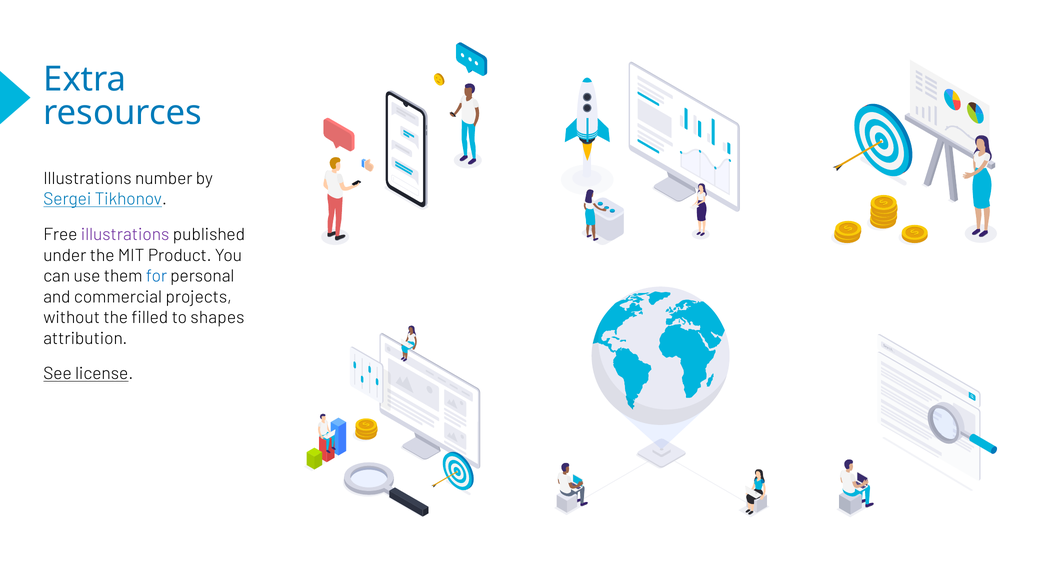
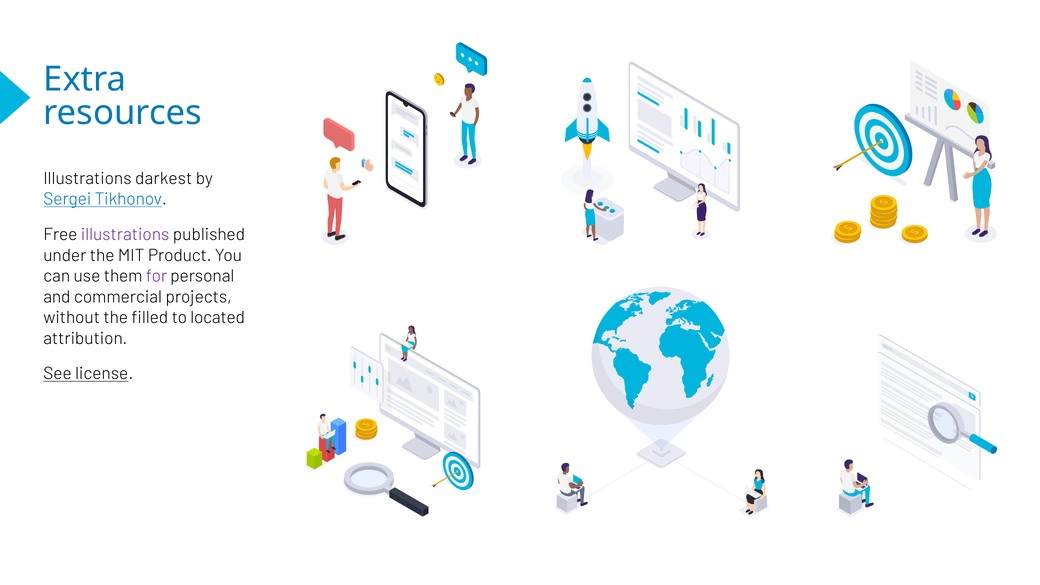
number: number -> darkest (164, 178)
for colour: blue -> purple (157, 276)
shapes: shapes -> located (218, 318)
